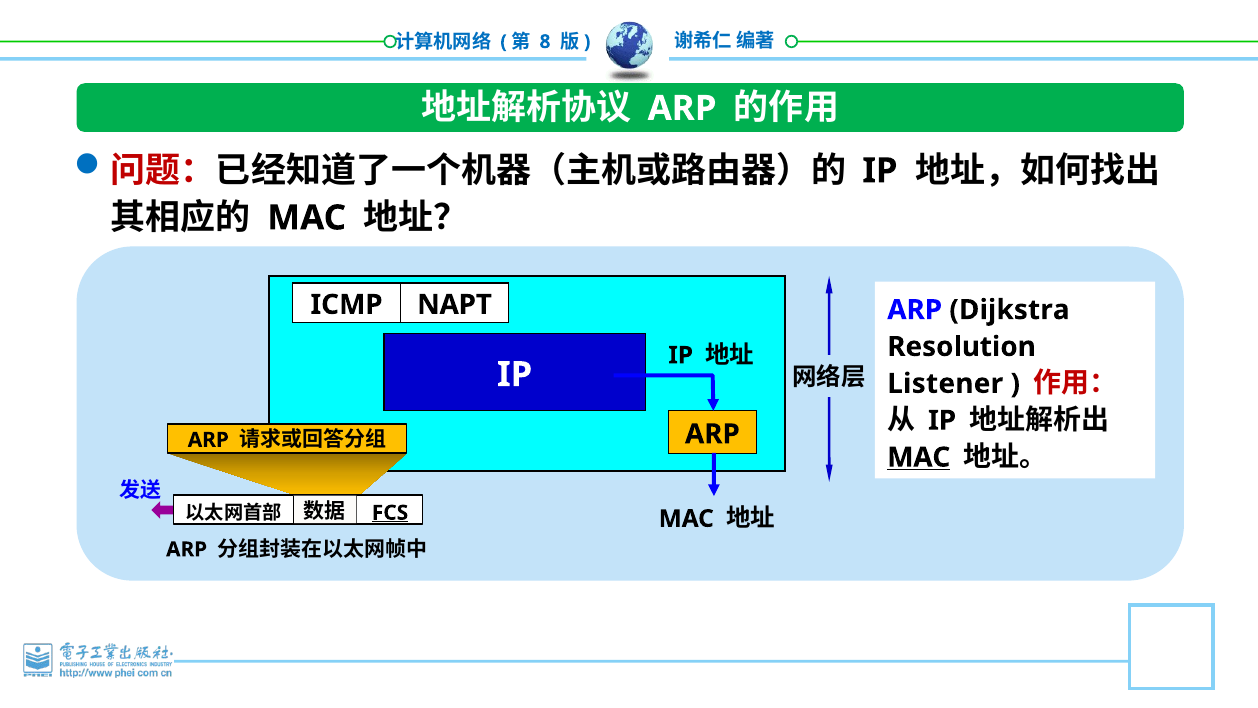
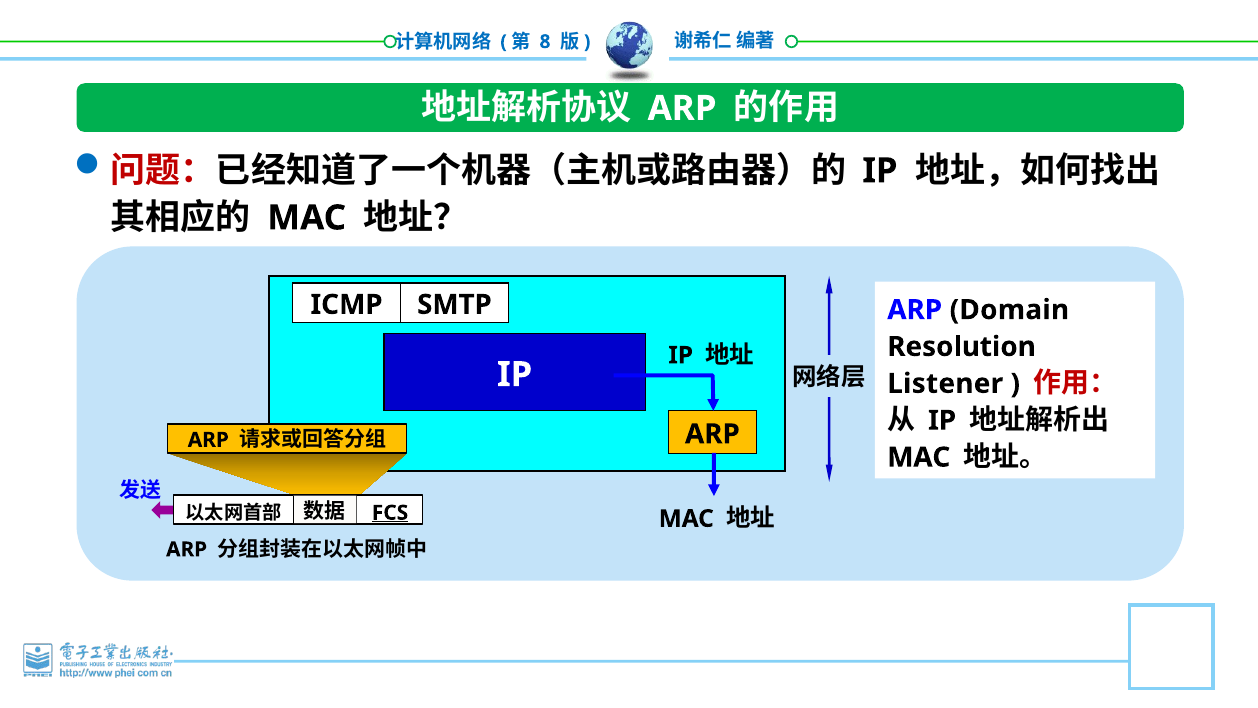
NAPT: NAPT -> SMTP (454, 304)
Dijkstra: Dijkstra -> Domain (1009, 310)
MAC underline: present -> none (919, 457)
